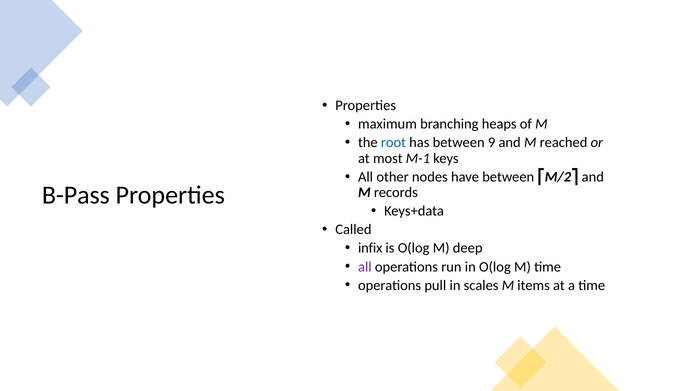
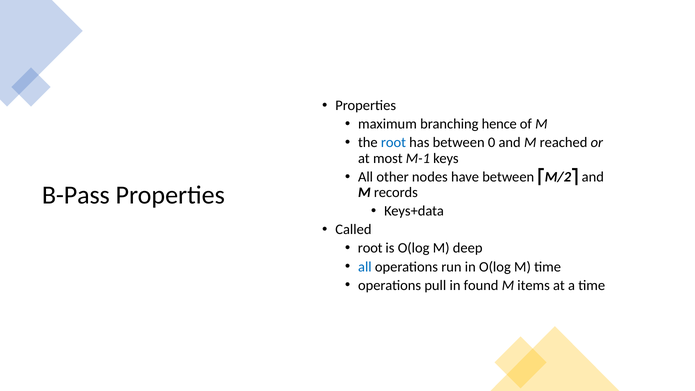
heaps: heaps -> hence (499, 124)
9: 9 -> 0 (492, 143)
infix: infix -> root (370, 248)
all colour: purple -> blue (365, 267)
scales: scales -> found (481, 285)
